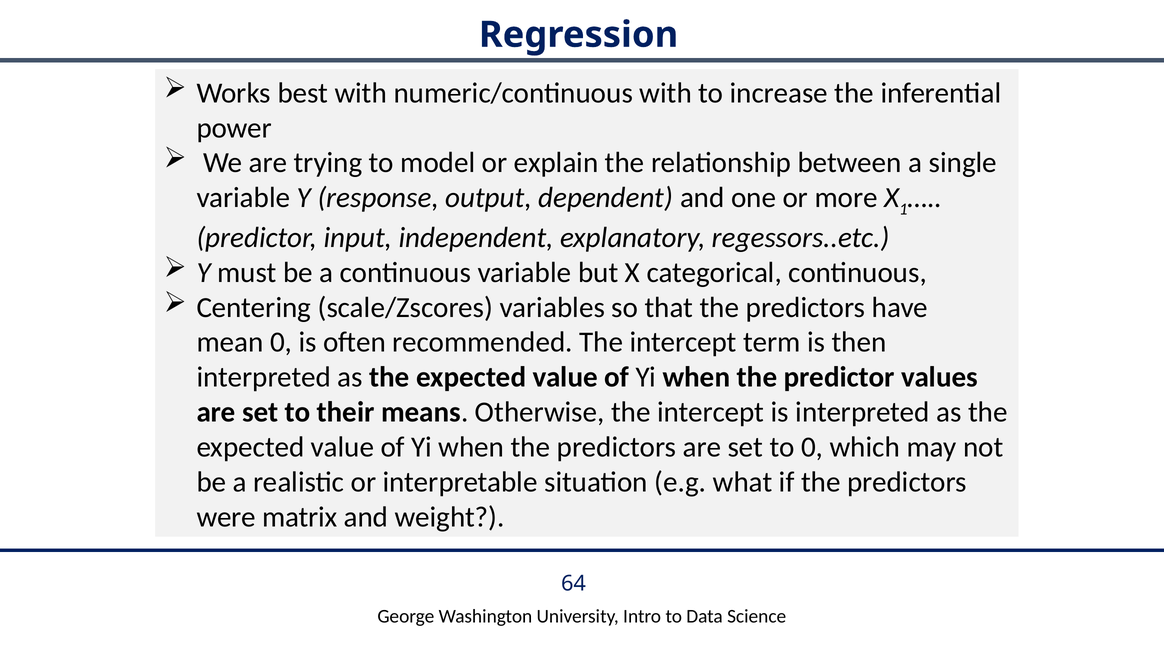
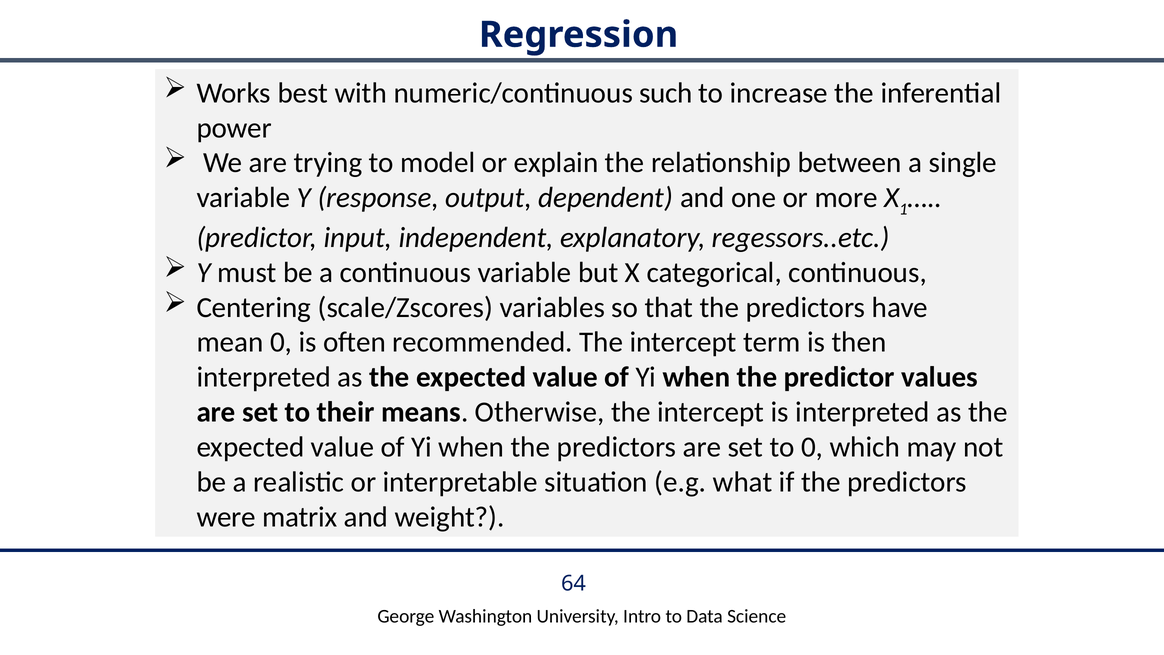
numeric/continuous with: with -> such (666, 93)
